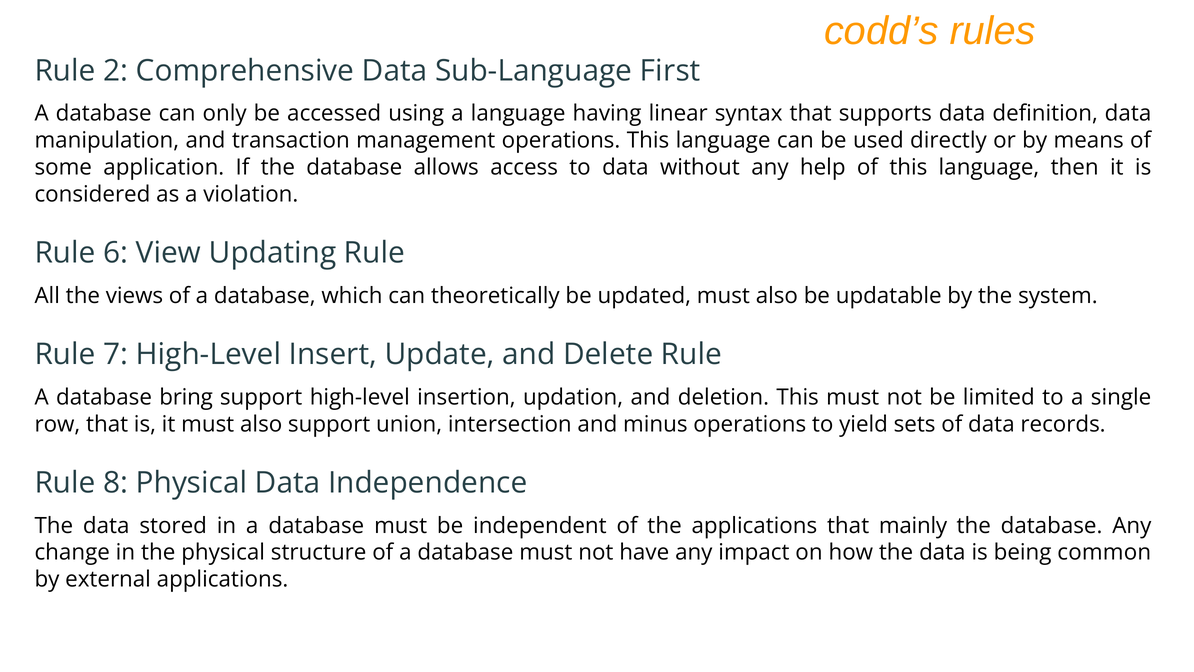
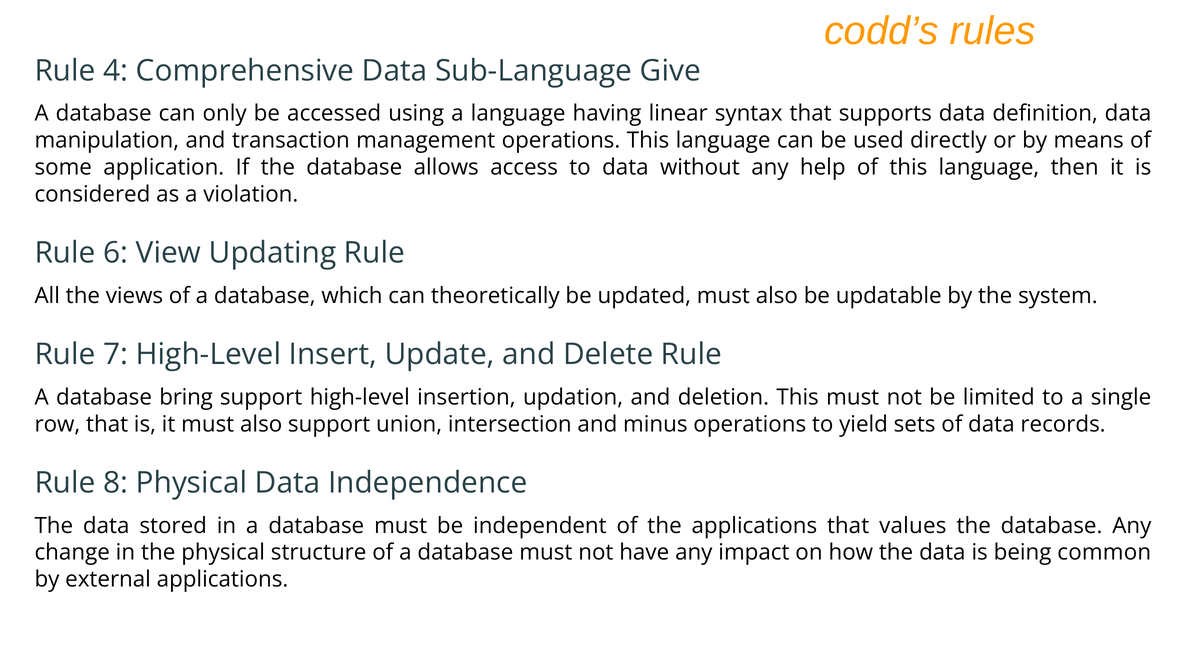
2: 2 -> 4 (116, 71)
First: First -> Give (670, 71)
mainly: mainly -> values (913, 525)
